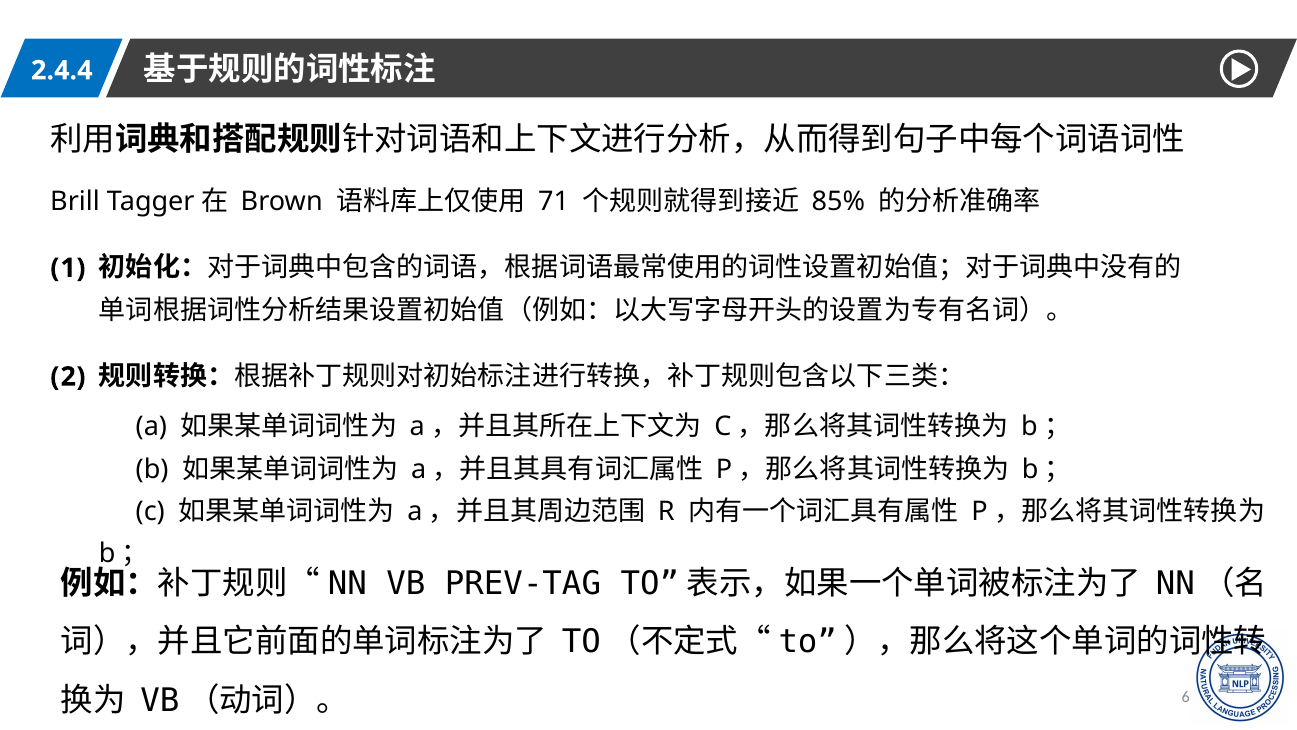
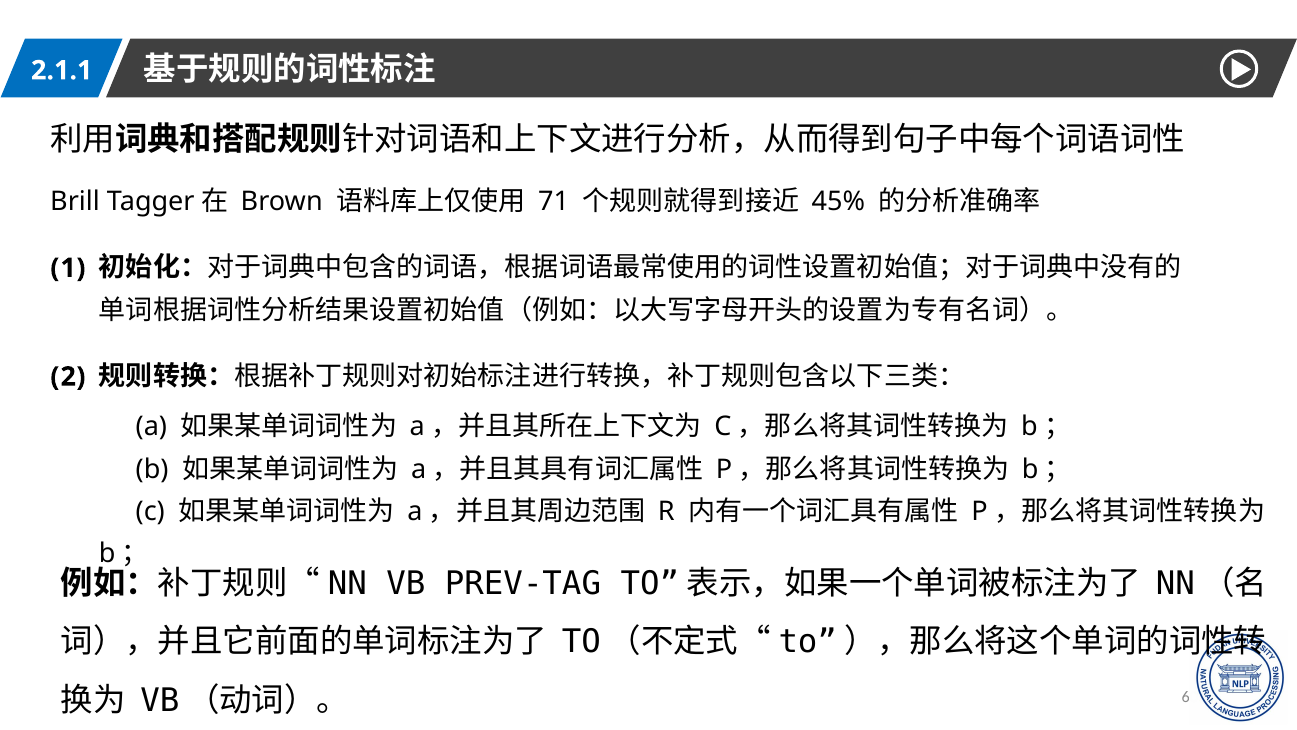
2.4.4: 2.4.4 -> 2.1.1 (62, 70)
85%: 85% -> 45% (838, 201)
